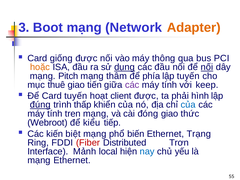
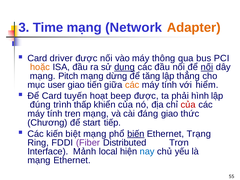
Boot: Boot -> Time (48, 27)
giống: giống -> driver (61, 58)
thâm: thâm -> dừng (117, 76)
phía: phía -> tăng (151, 76)
lập tuyến: tuyến -> thẳng (188, 76)
thuê: thuê -> user (56, 85)
các colour: purple -> orange (132, 85)
keep: keep -> hiểm (207, 85)
client: client -> beep (121, 96)
đúng underline: present -> none (40, 105)
của colour: blue -> red (188, 105)
đóng: đóng -> đáng (148, 114)
Webroot: Webroot -> Chương (47, 123)
kiểu: kiểu -> start (92, 123)
biến underline: none -> present (136, 134)
Fiber colour: red -> purple (88, 143)
